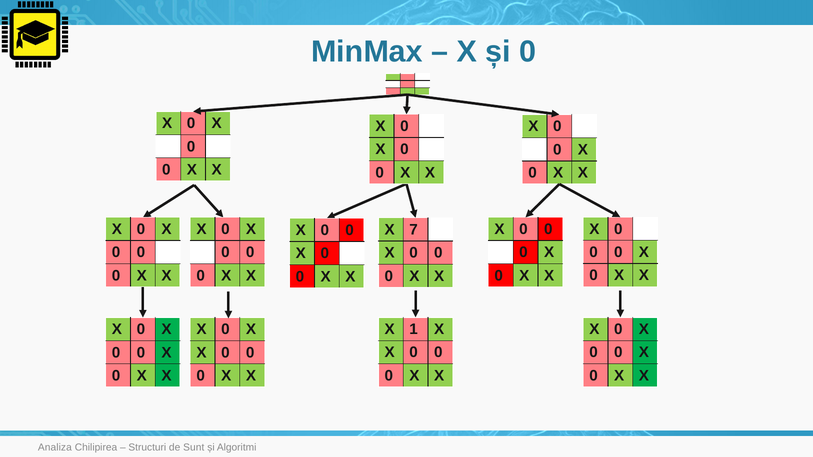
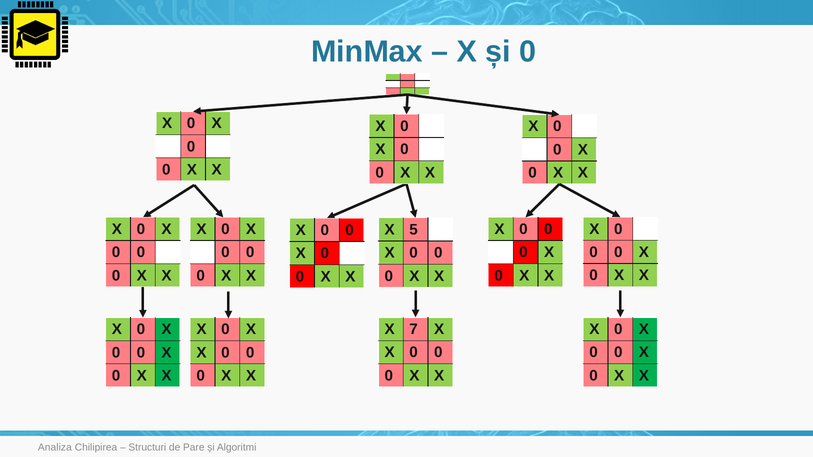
7: 7 -> 5 (414, 230)
1: 1 -> 7 (414, 330)
Sunt: Sunt -> Pare (194, 447)
